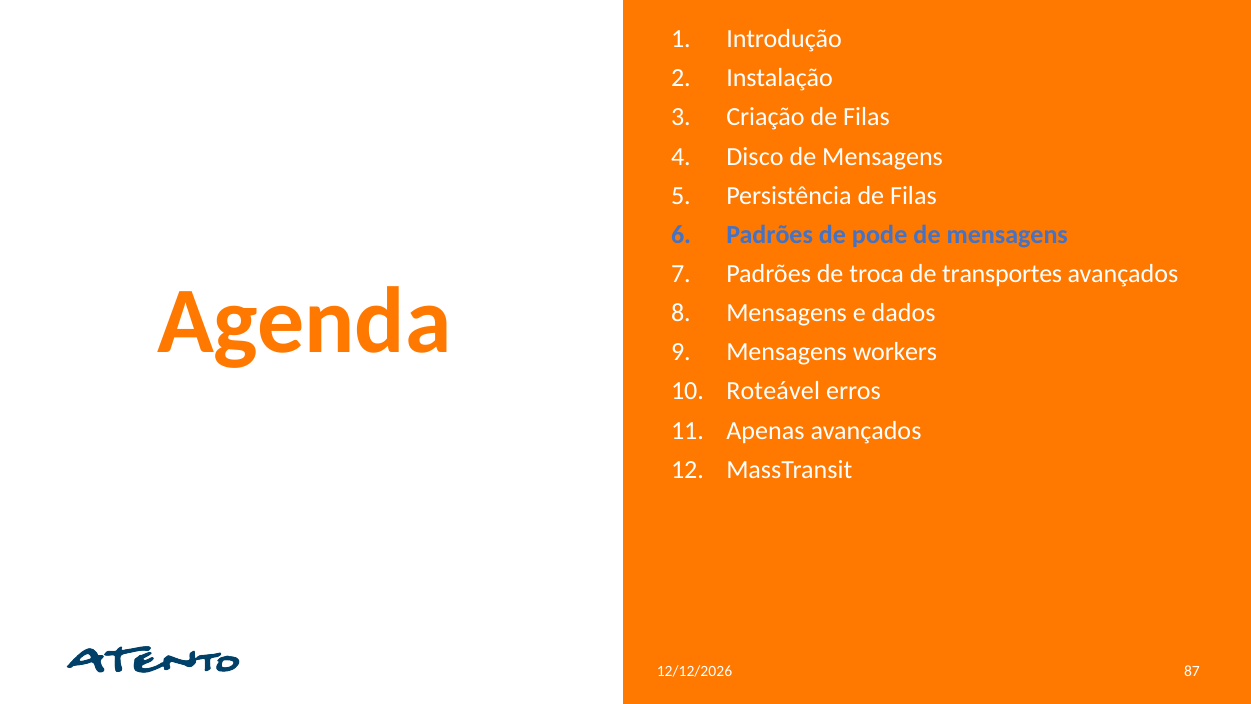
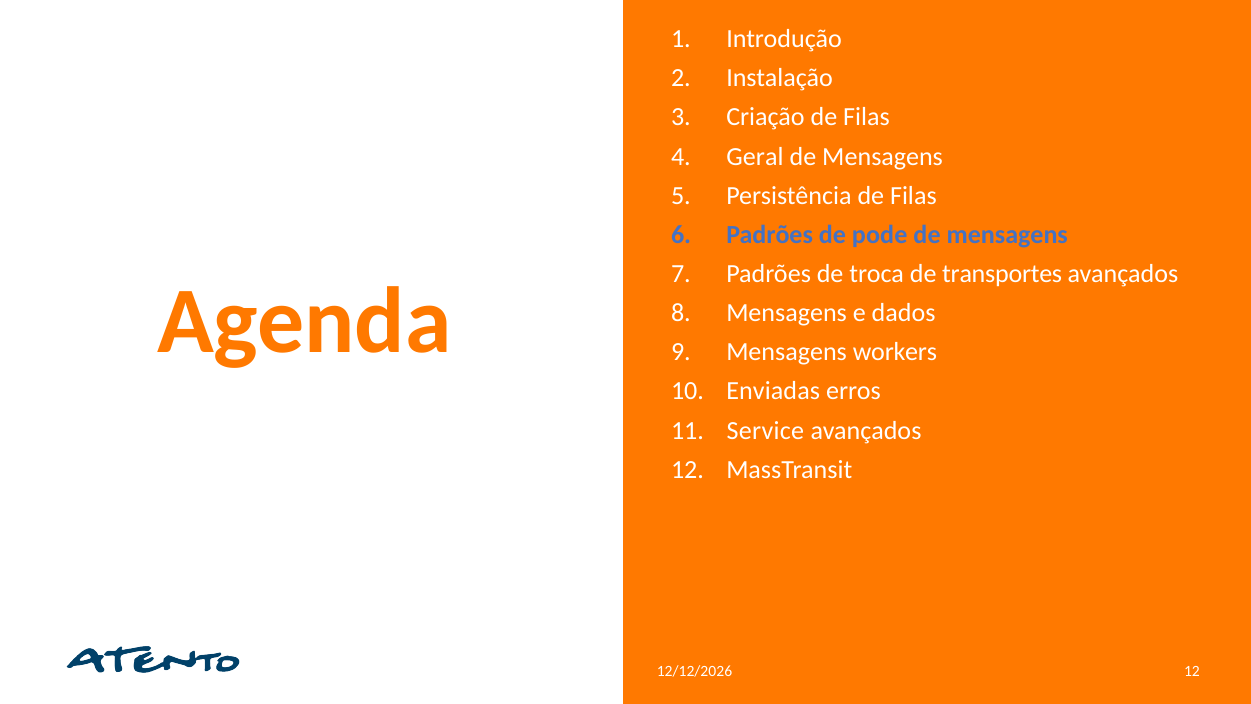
Disco: Disco -> Geral (755, 156)
Roteável: Roteável -> Enviadas (773, 391)
Apenas: Apenas -> Service (765, 430)
87: 87 -> 12 (1192, 671)
